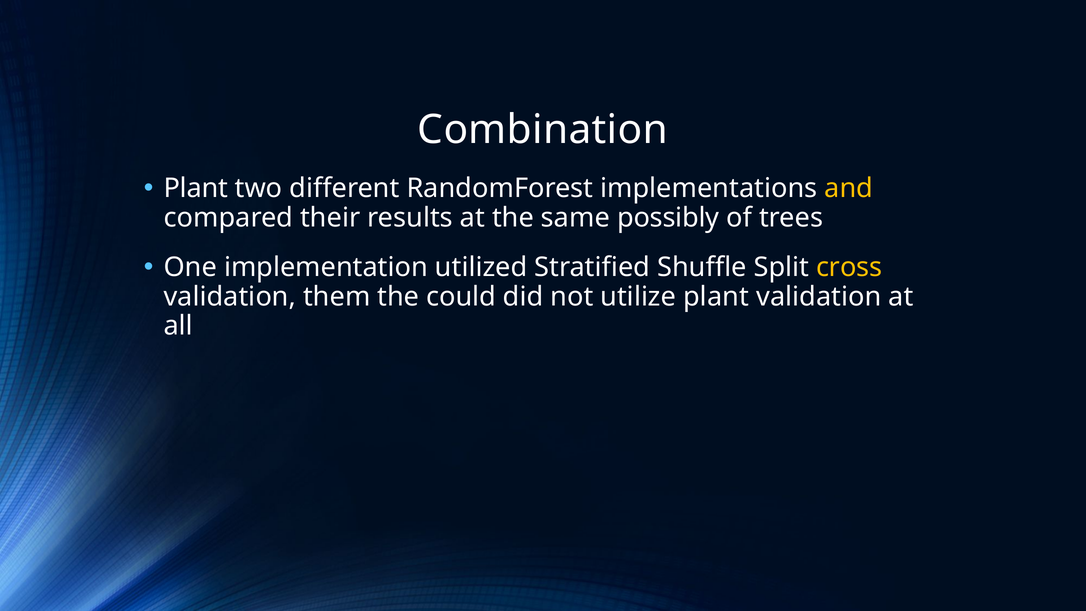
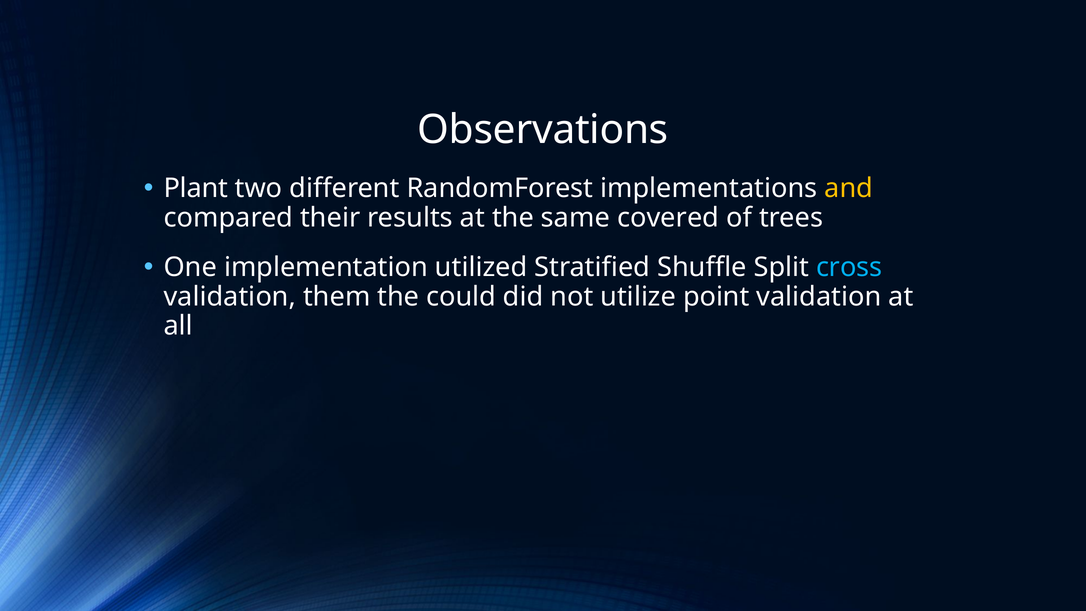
Combination: Combination -> Observations (543, 130)
possibly: possibly -> covered (668, 218)
cross colour: yellow -> light blue (849, 267)
utilize plant: plant -> point (716, 297)
